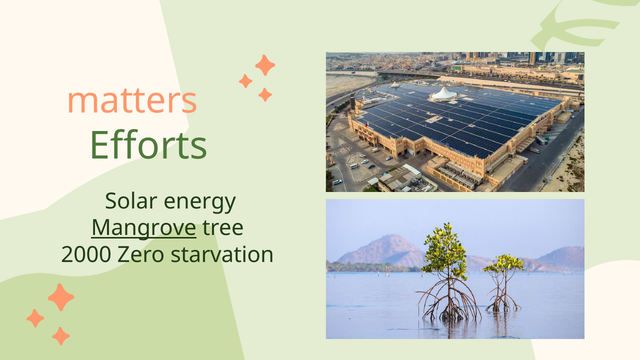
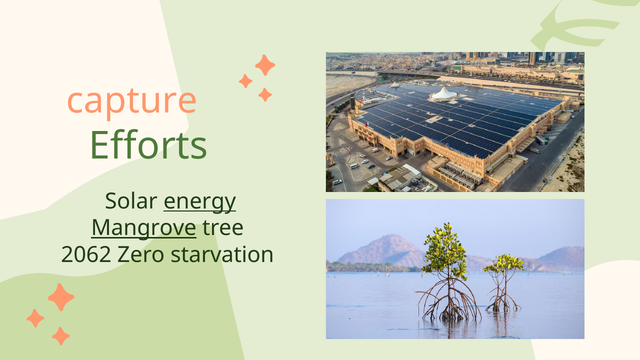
matters: matters -> capture (132, 101)
energy underline: none -> present (200, 202)
2000: 2000 -> 2062 (86, 255)
